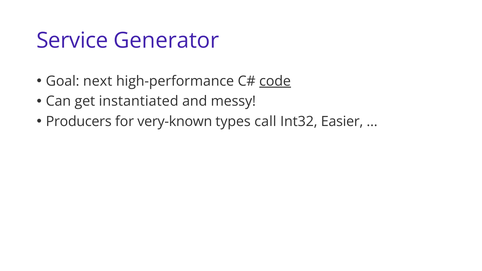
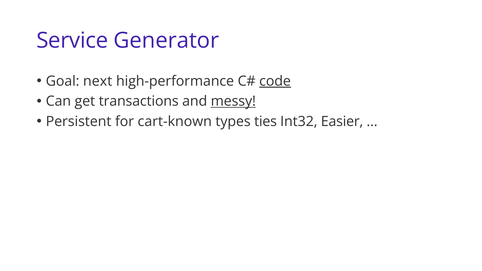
instantiated: instantiated -> transactions (139, 101)
messy underline: none -> present (233, 101)
Producers: Producers -> Persistent (79, 122)
very-known: very-known -> cart-known (175, 122)
call: call -> ties (266, 122)
